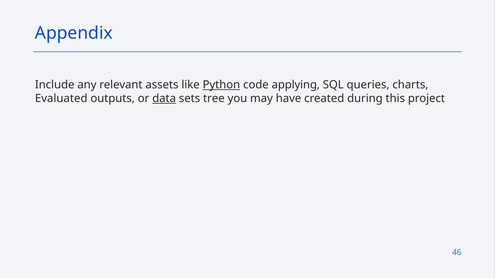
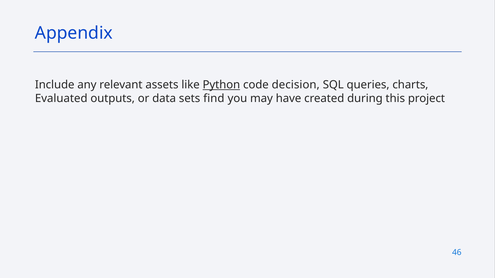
applying: applying -> decision (296, 85)
data underline: present -> none (164, 98)
tree: tree -> find (214, 98)
